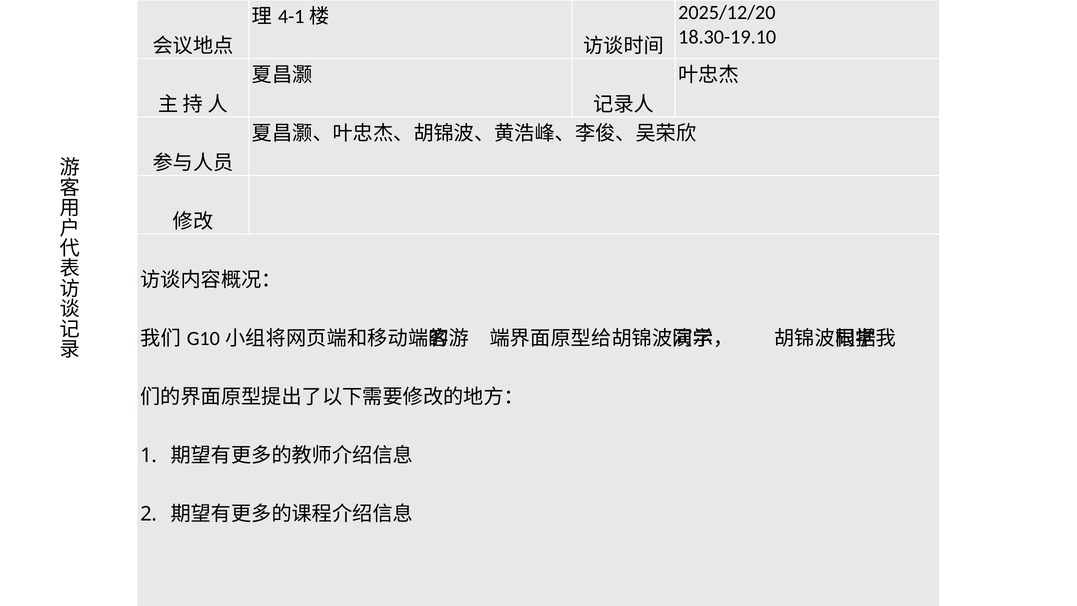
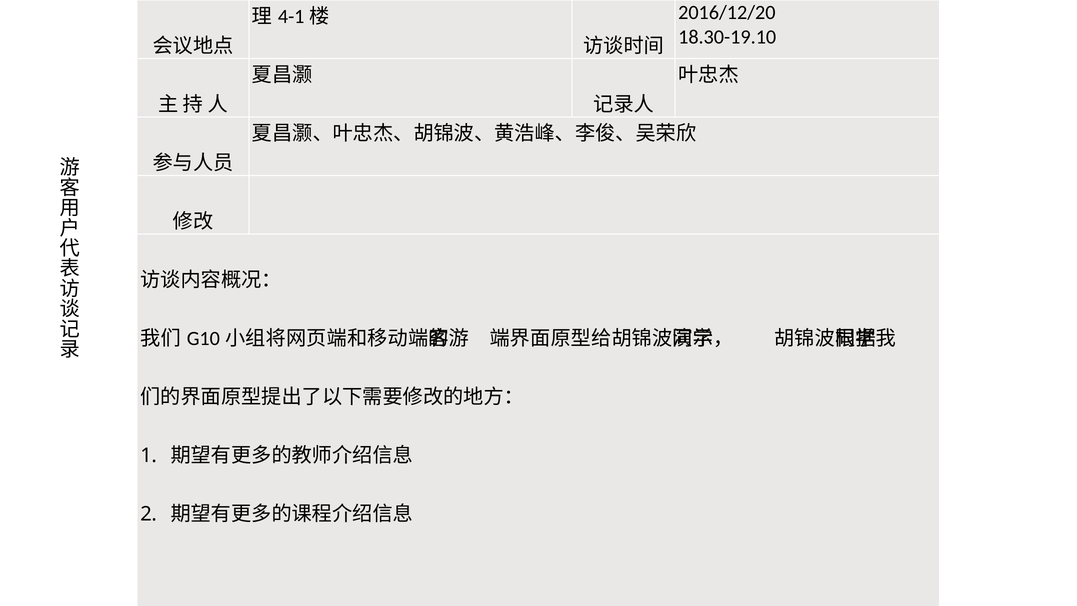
2025/12/20: 2025/12/20 -> 2016/12/20 (727, 13)
